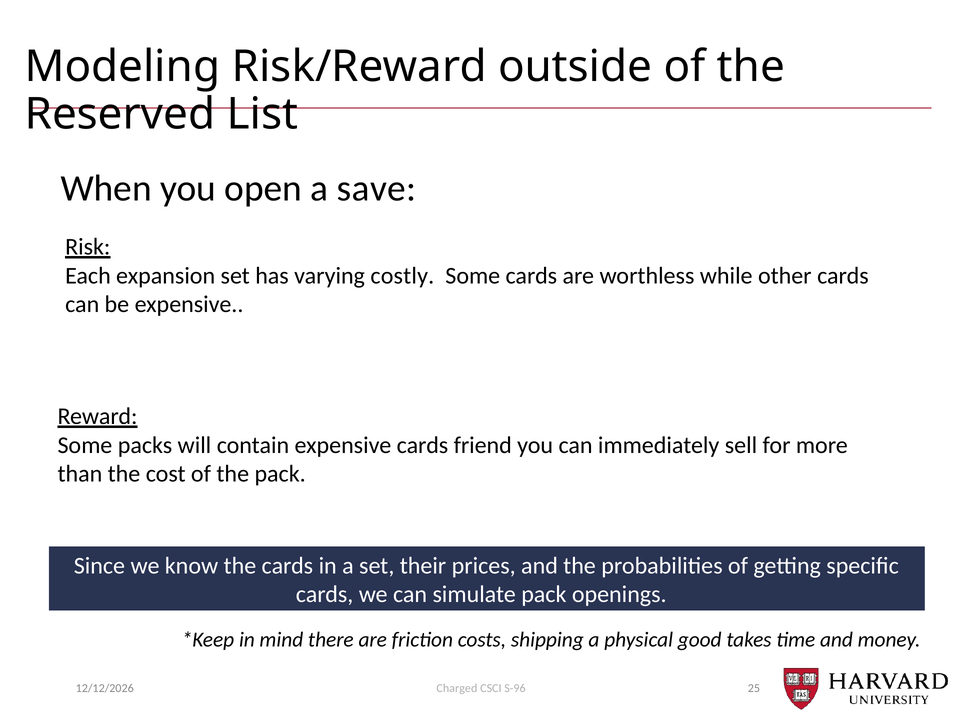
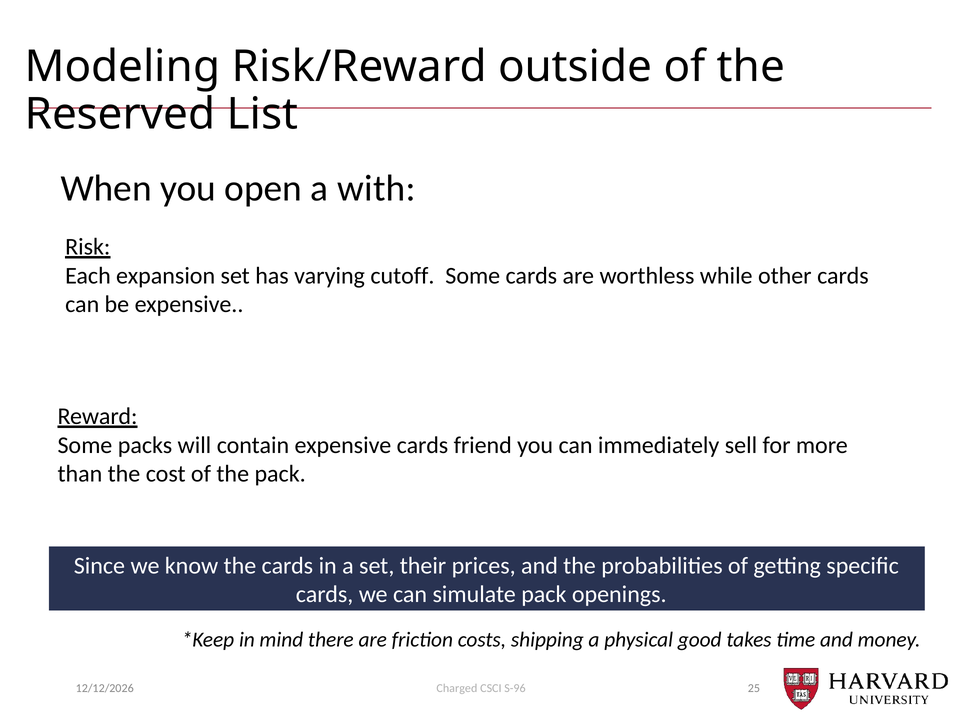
save: save -> with (376, 188)
costly: costly -> cutoff (402, 276)
